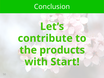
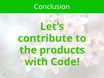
Start: Start -> Code (65, 62)
